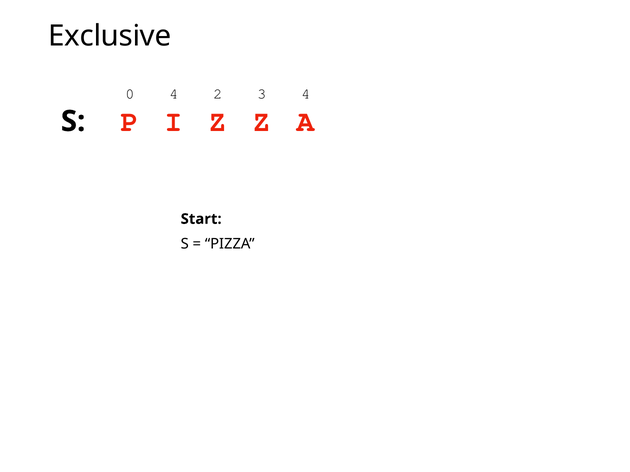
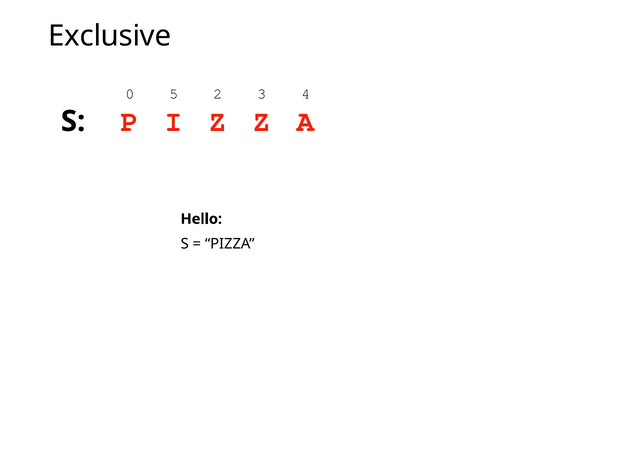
0 4: 4 -> 5 (174, 94)
Start: Start -> Hello (201, 219)
